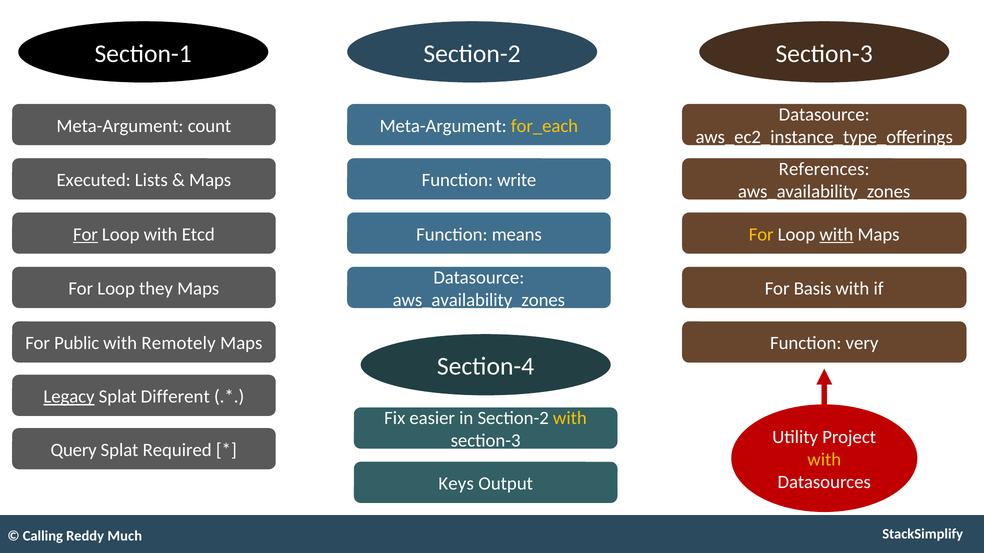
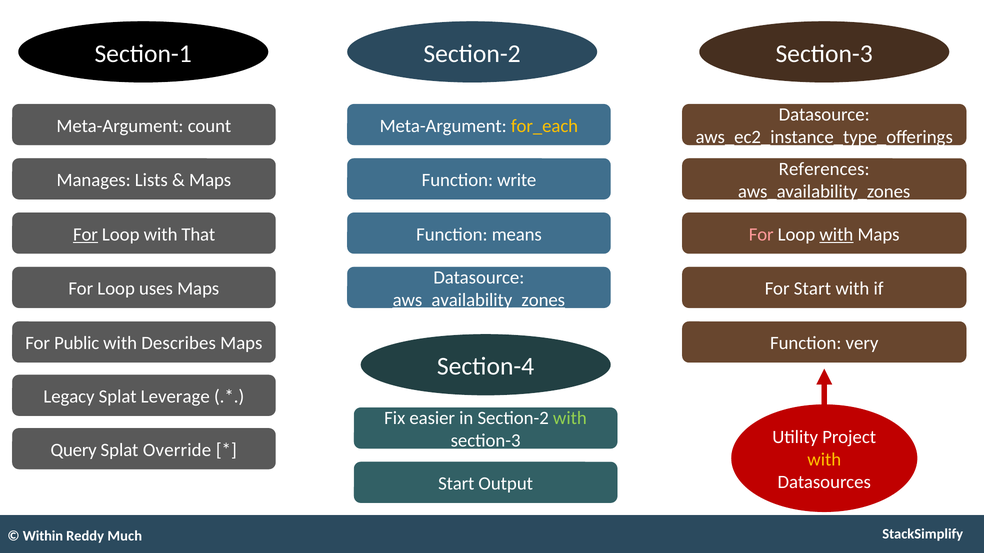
Executed: Executed -> Manages (94, 180)
Etcd: Etcd -> That (198, 235)
For colour: yellow -> pink (761, 235)
they: they -> uses (156, 289)
For Basis: Basis -> Start (812, 289)
aws_availability_zones underline: none -> present (479, 300)
Remotely: Remotely -> Describes (179, 344)
Legacy underline: present -> none (69, 397)
Different: Different -> Leverage (175, 397)
with colour: yellow -> light green (570, 418)
Required: Required -> Override (177, 450)
Keys: Keys -> Start (456, 484)
Calling: Calling -> Within (43, 536)
